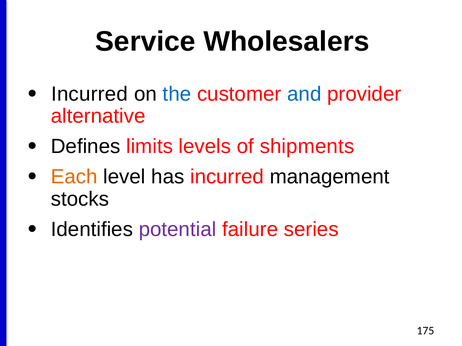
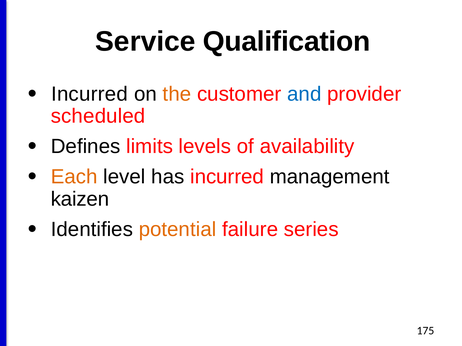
Wholesalers: Wholesalers -> Qualification (287, 42)
the colour: blue -> orange (177, 94)
alternative: alternative -> scheduled (98, 116)
shipments: shipments -> availability (307, 147)
stocks: stocks -> kaizen (80, 199)
potential colour: purple -> orange (177, 230)
